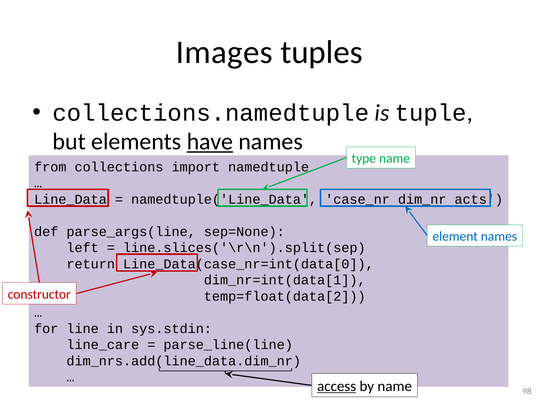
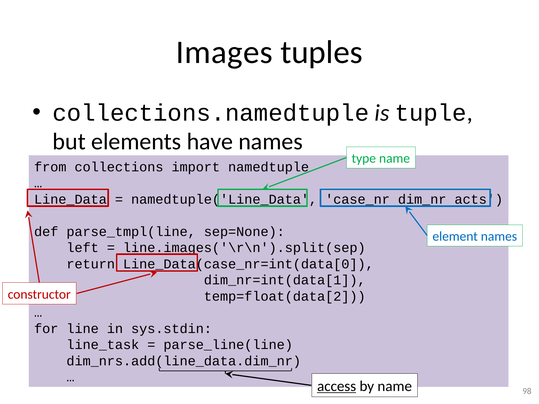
have underline: present -> none (210, 142)
parse_args(line: parse_args(line -> parse_tmpl(line (131, 232)
line.slices('\r\n').split(sep: line.slices('\r\n').split(sep -> line.images('\r\n').split(sep (244, 248)
line_care: line_care -> line_task (103, 345)
